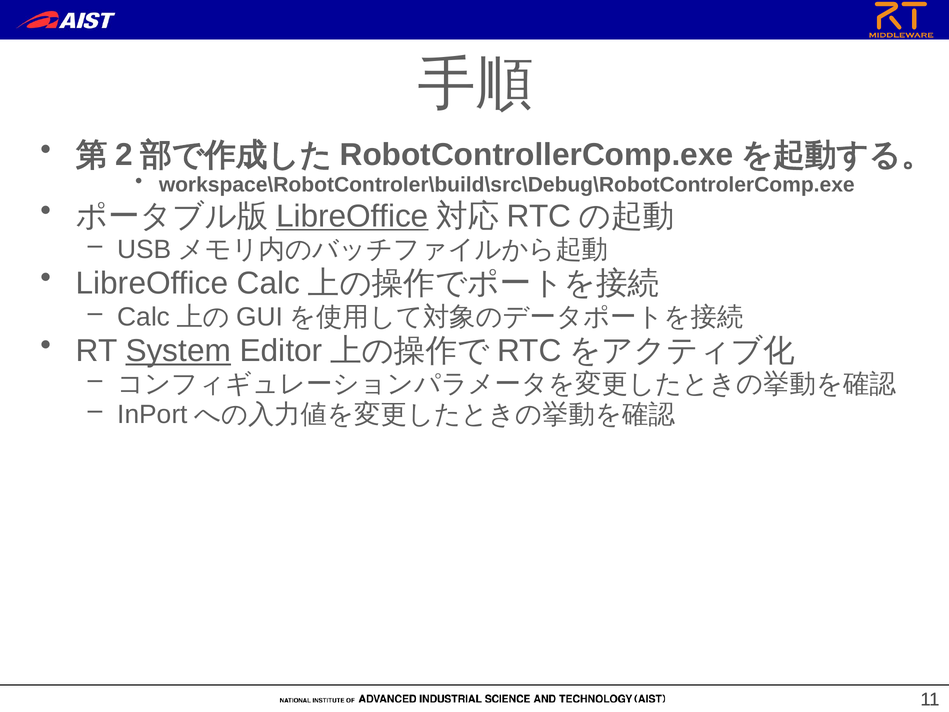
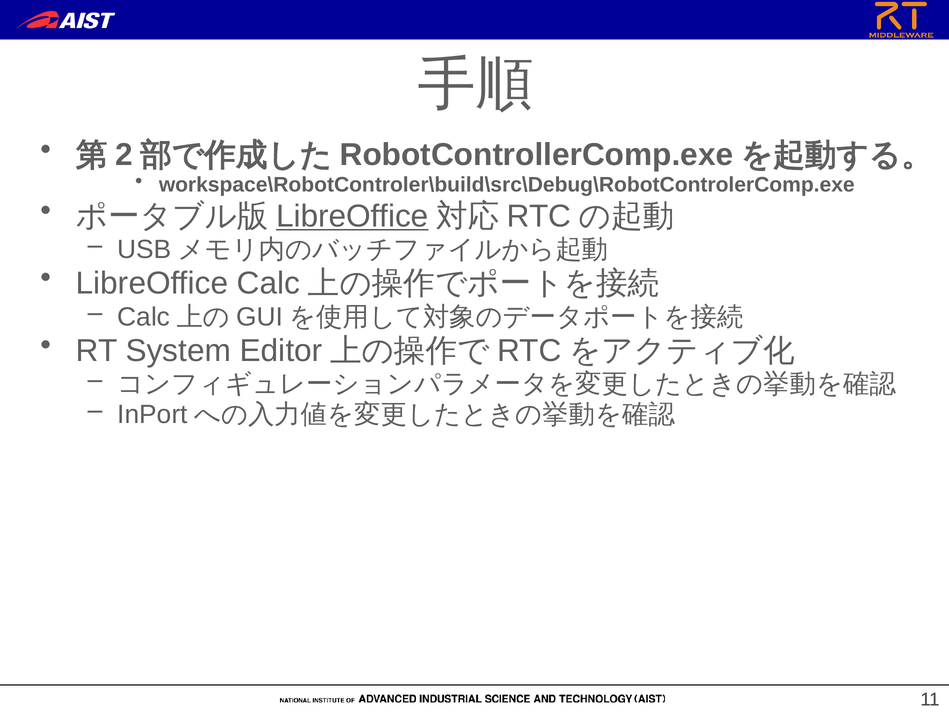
System underline: present -> none (178, 351)
